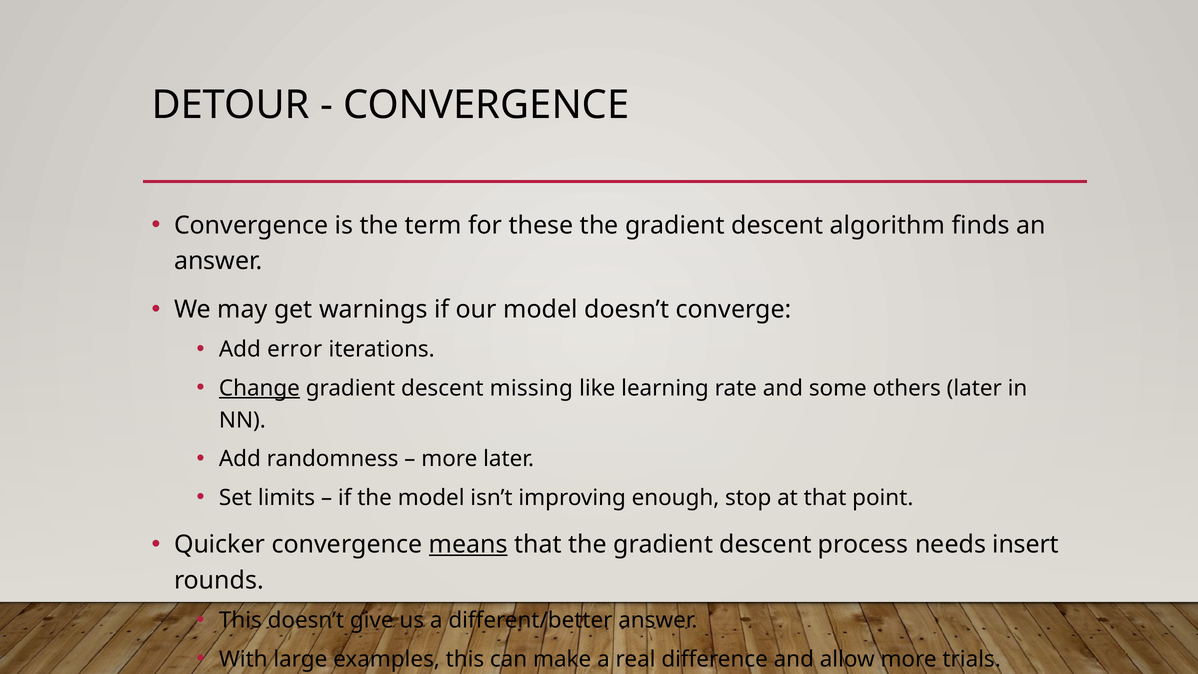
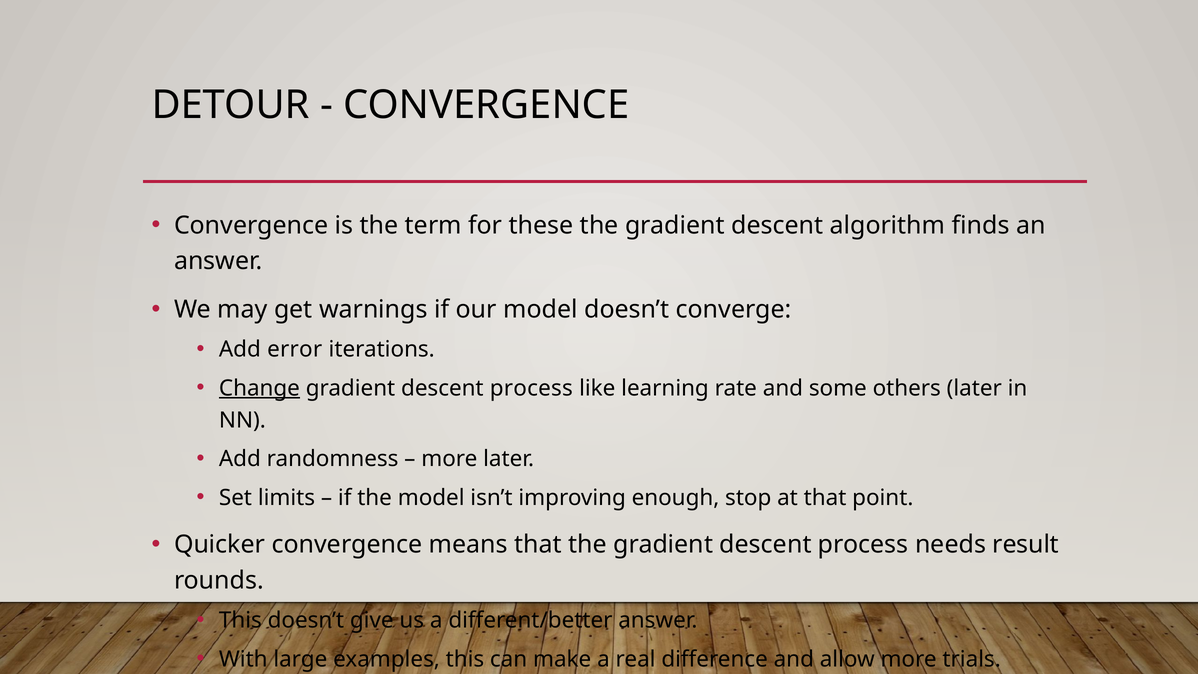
missing: missing -> process (531, 388)
means underline: present -> none (468, 545)
insert: insert -> result (1026, 545)
